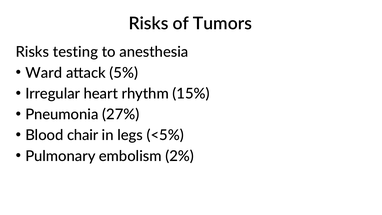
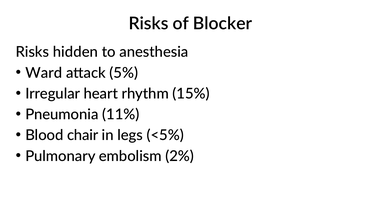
Tumors: Tumors -> Blocker (222, 24)
testing: testing -> hidden (75, 52)
27%: 27% -> 11% (121, 114)
